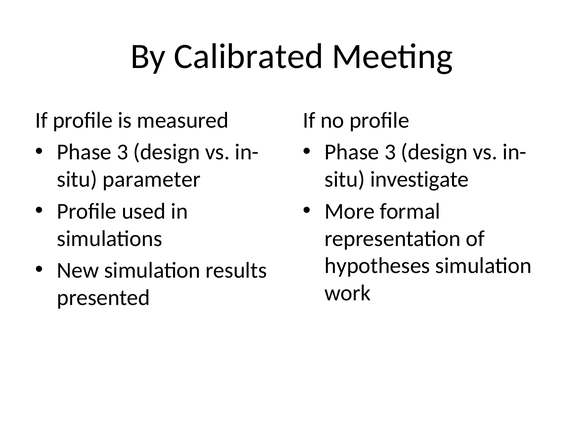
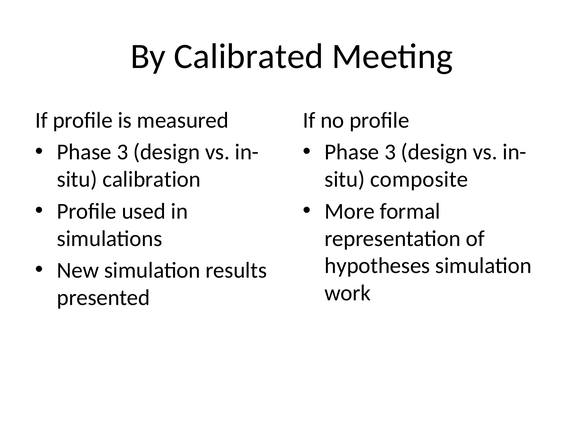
parameter: parameter -> calibration (152, 179)
investigate: investigate -> composite (419, 179)
